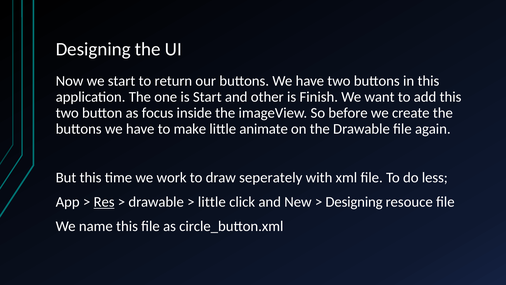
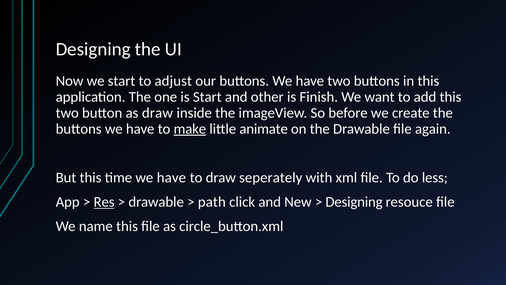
return: return -> adjust (173, 81)
as focus: focus -> draw (157, 113)
make underline: none -> present (190, 129)
time we work: work -> have (171, 177)
little: little -> path (212, 202)
